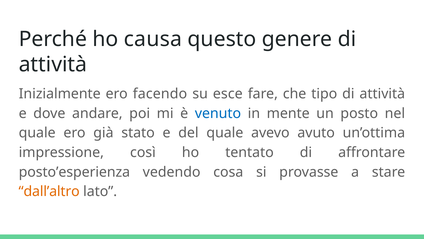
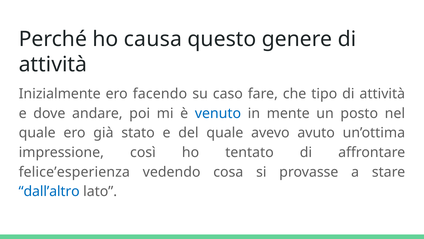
esce: esce -> caso (228, 94)
posto’esperienza: posto’esperienza -> felice’esperienza (74, 172)
dall’altro colour: orange -> blue (49, 191)
